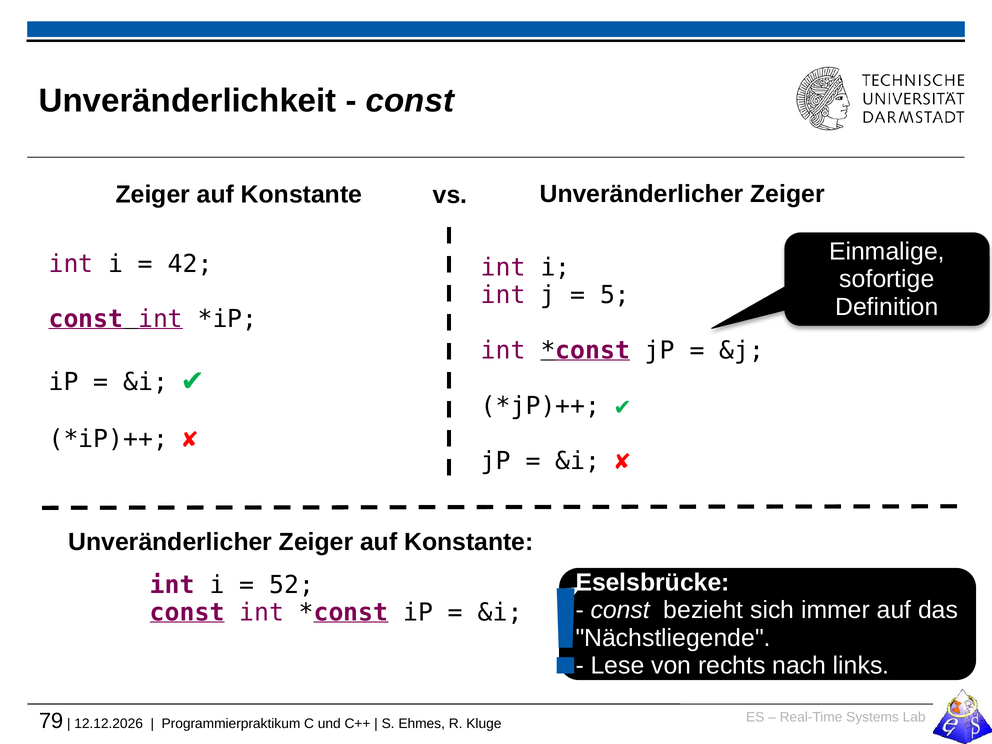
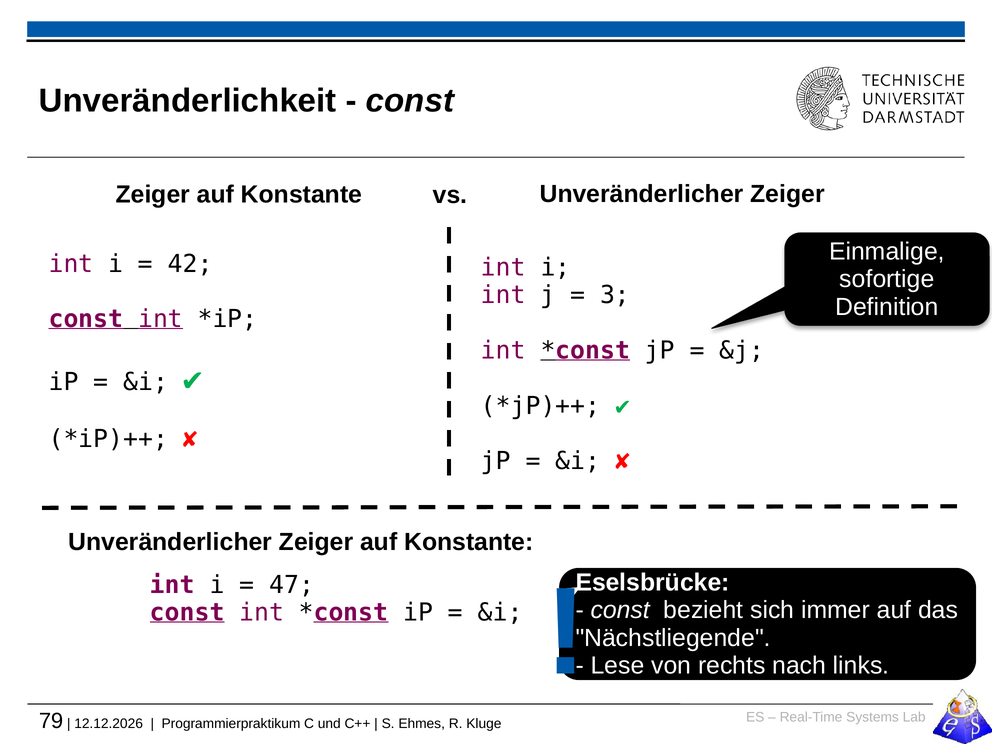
5: 5 -> 3 (615, 295)
52: 52 -> 47 (292, 585)
